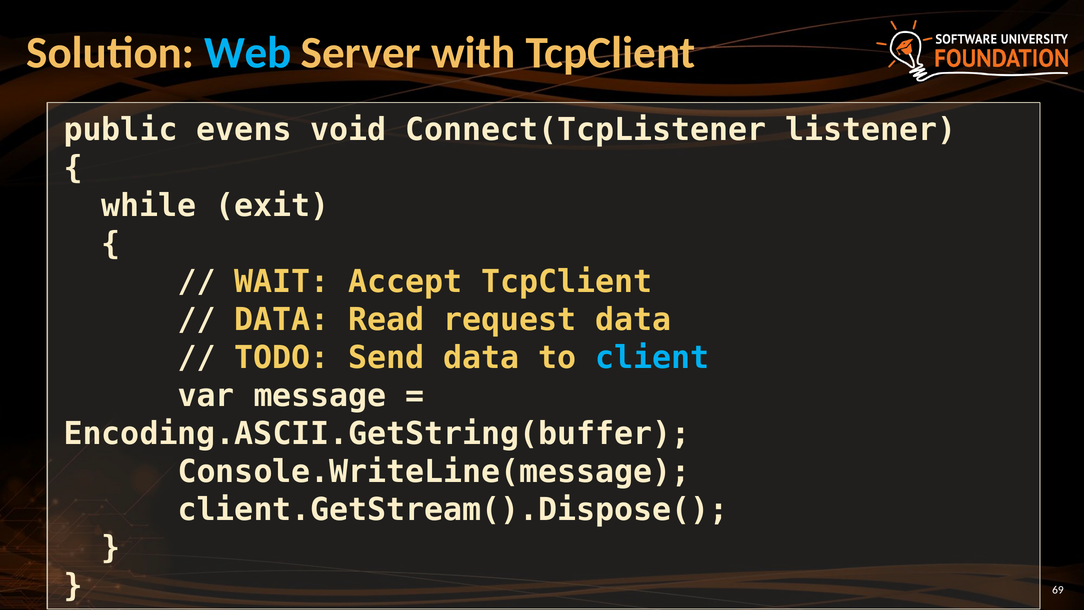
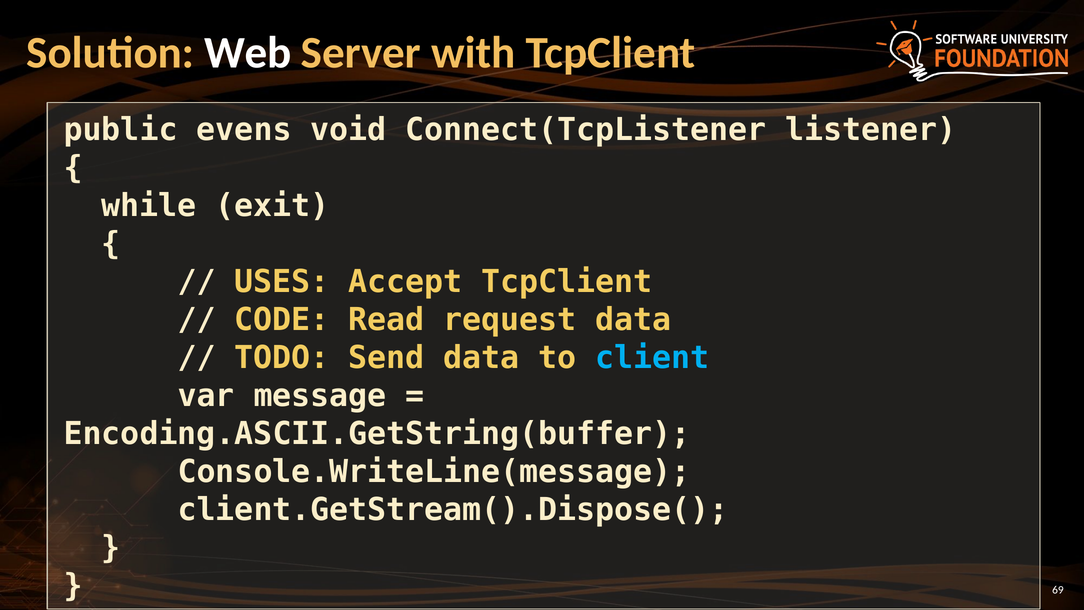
Web colour: light blue -> white (248, 53)
WAIT: WAIT -> USES (282, 282)
DATA: DATA -> CODE (282, 320)
